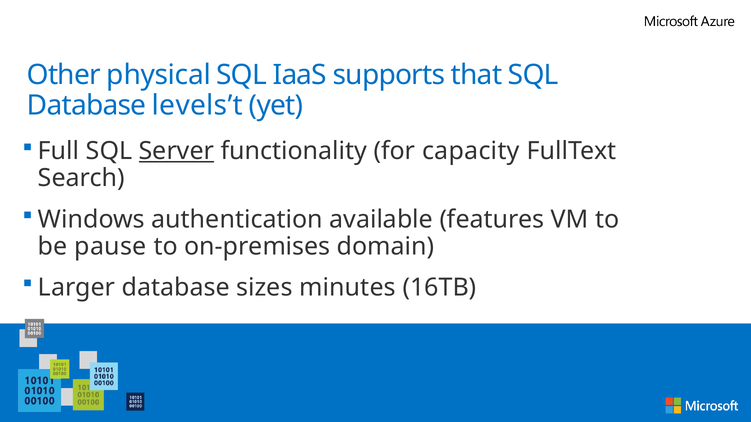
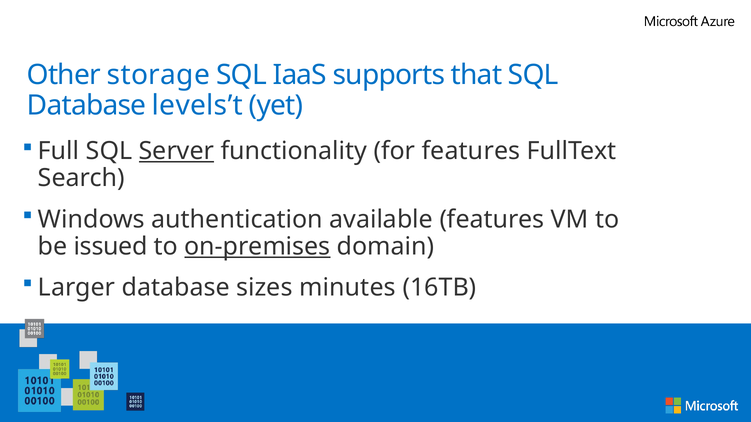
physical: physical -> storage (158, 75)
for capacity: capacity -> features (471, 151)
pause: pause -> issued (111, 247)
on-premises underline: none -> present (257, 247)
